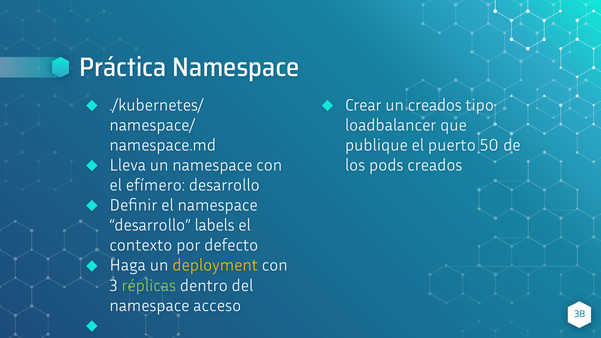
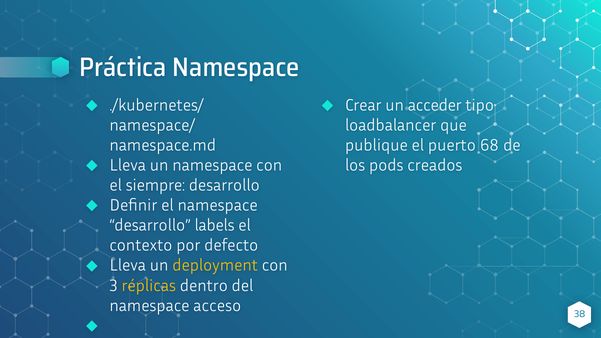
un creados: creados -> acceder (435, 105)
50: 50 -> 68 (489, 145)
efímero: efímero -> siempre (155, 185)
Haga: Haga -> Lleva (128, 266)
réplicas colour: light green -> yellow (149, 286)
